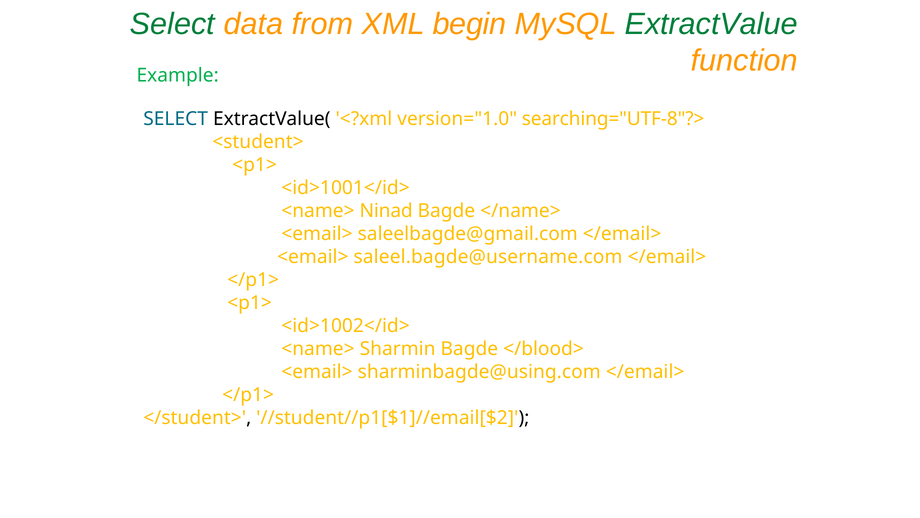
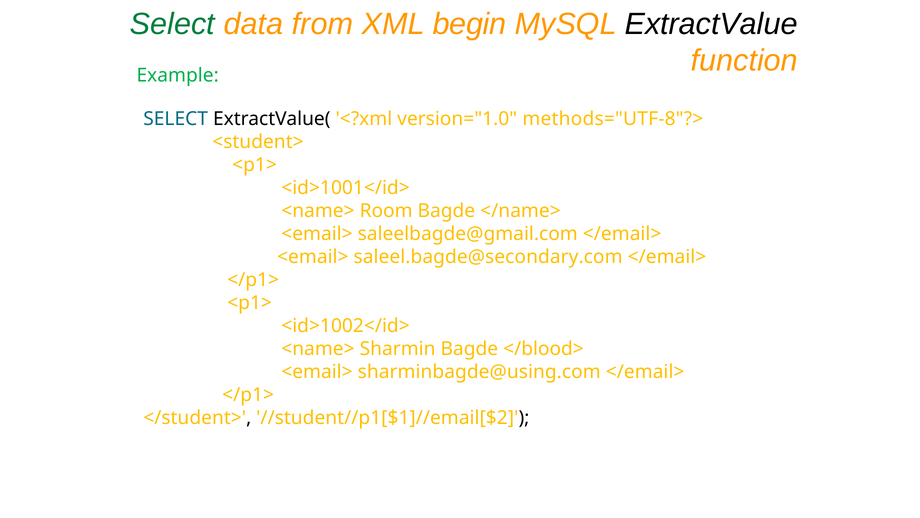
ExtractValue colour: green -> black (711, 24)
searching="UTF-8"?>: searching="UTF-8"?> -> methods="UTF-8"?> (613, 119)
Ninad: Ninad -> Room (386, 211)
saleel.bagde@username.com: saleel.bagde@username.com -> saleel.bagde@secondary.com (488, 257)
